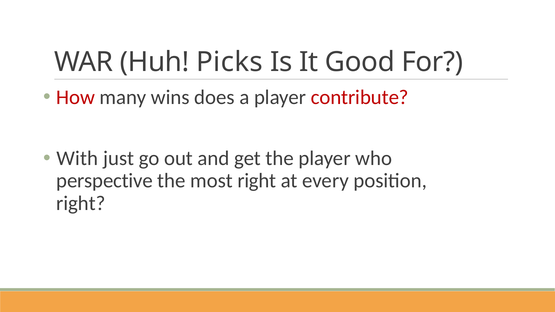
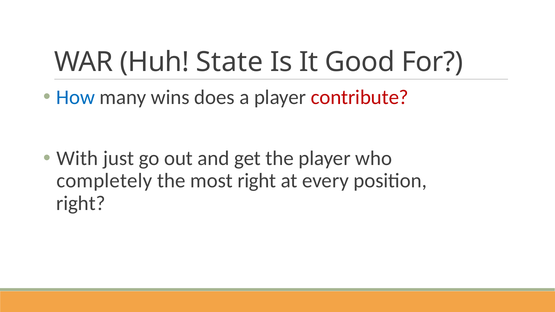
Picks: Picks -> State (230, 62)
How colour: red -> blue (76, 97)
perspective: perspective -> completely (104, 181)
